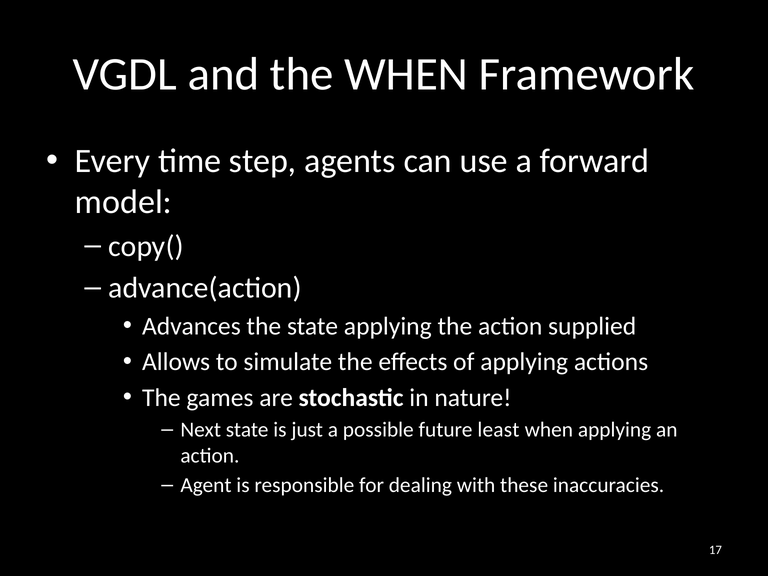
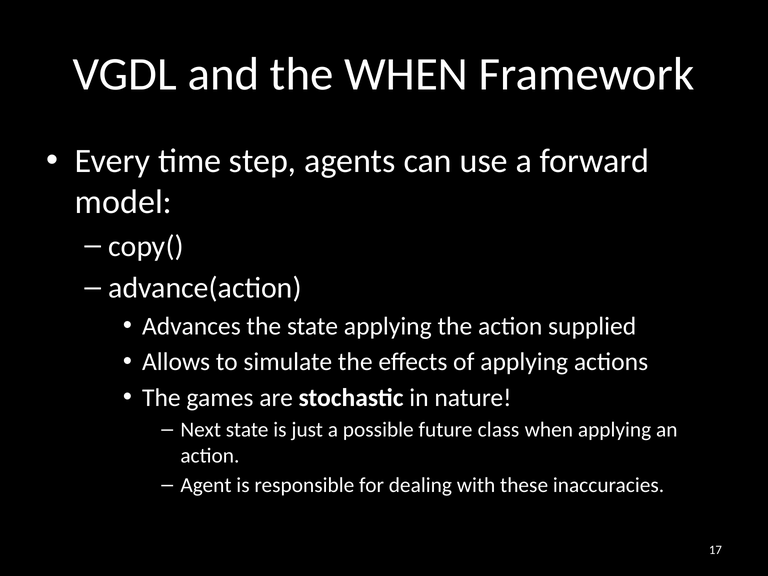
least: least -> class (498, 430)
